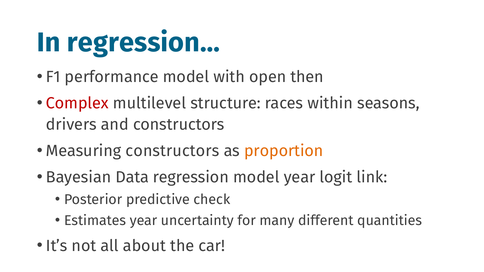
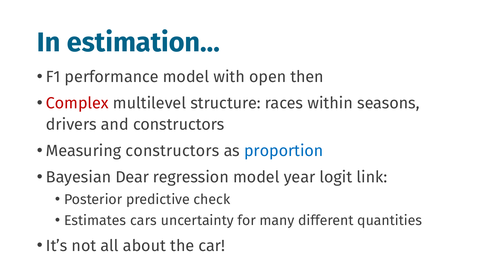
regression…: regression… -> estimation… (143, 43)
proportion colour: orange -> blue (284, 151)
Data: Data -> Dear (132, 177)
Estimates year: year -> cars (143, 221)
